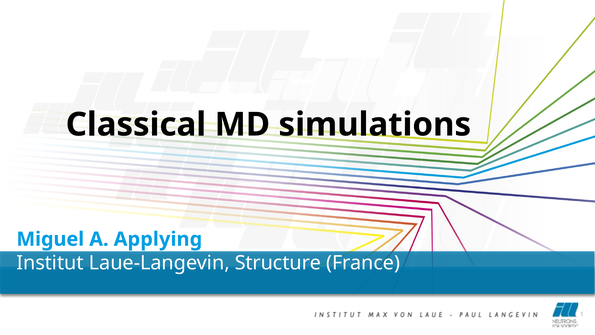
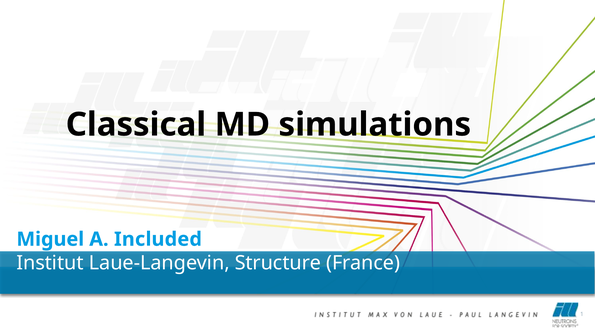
Applying: Applying -> Included (158, 239)
